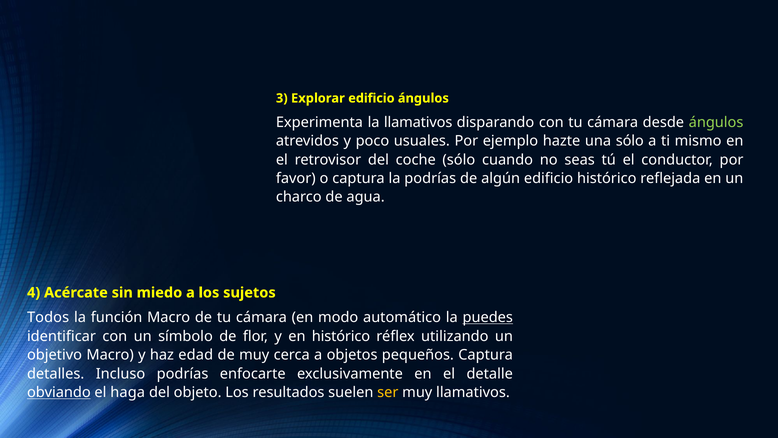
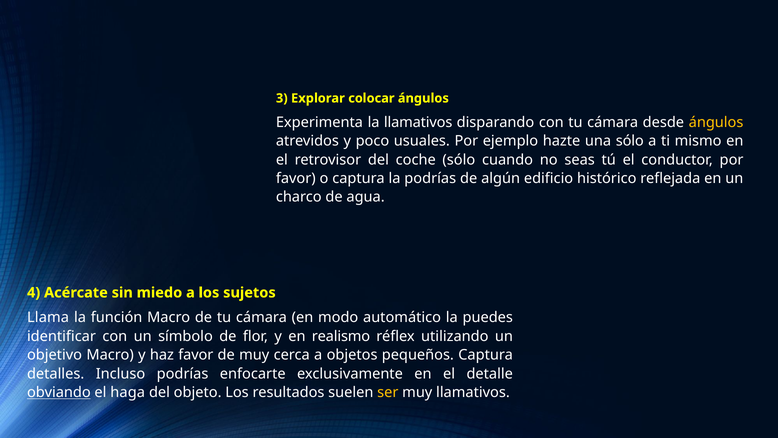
Explorar edificio: edificio -> colocar (371, 98)
ángulos colour: light green -> yellow (716, 122)
Todos: Todos -> Llama (48, 317)
puedes underline: present -> none (488, 317)
en histórico: histórico -> realismo (341, 336)
haz edad: edad -> favor (196, 355)
